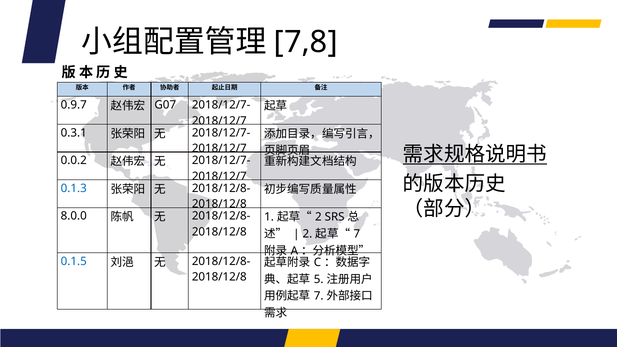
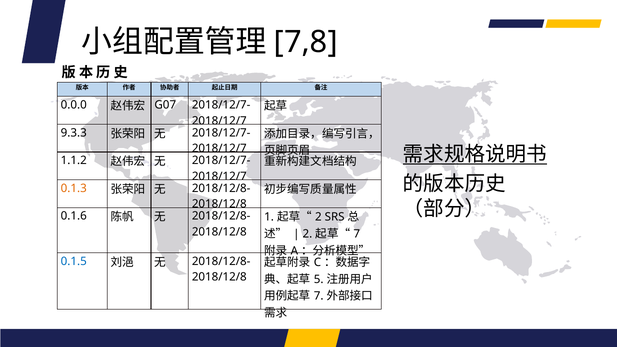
0.9.7: 0.9.7 -> 0.0.0 (74, 105)
0.3.1: 0.3.1 -> 9.3.3 (74, 133)
0.0.2: 0.0.2 -> 1.1.2 (74, 161)
0.1.3 colour: blue -> orange (74, 188)
8.0.0: 8.0.0 -> 0.1.6 (74, 216)
